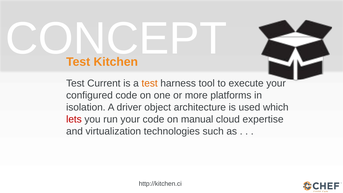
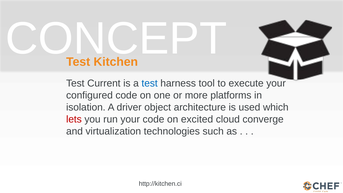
test colour: orange -> blue (150, 83)
manual: manual -> excited (197, 119)
expertise: expertise -> converge (263, 119)
